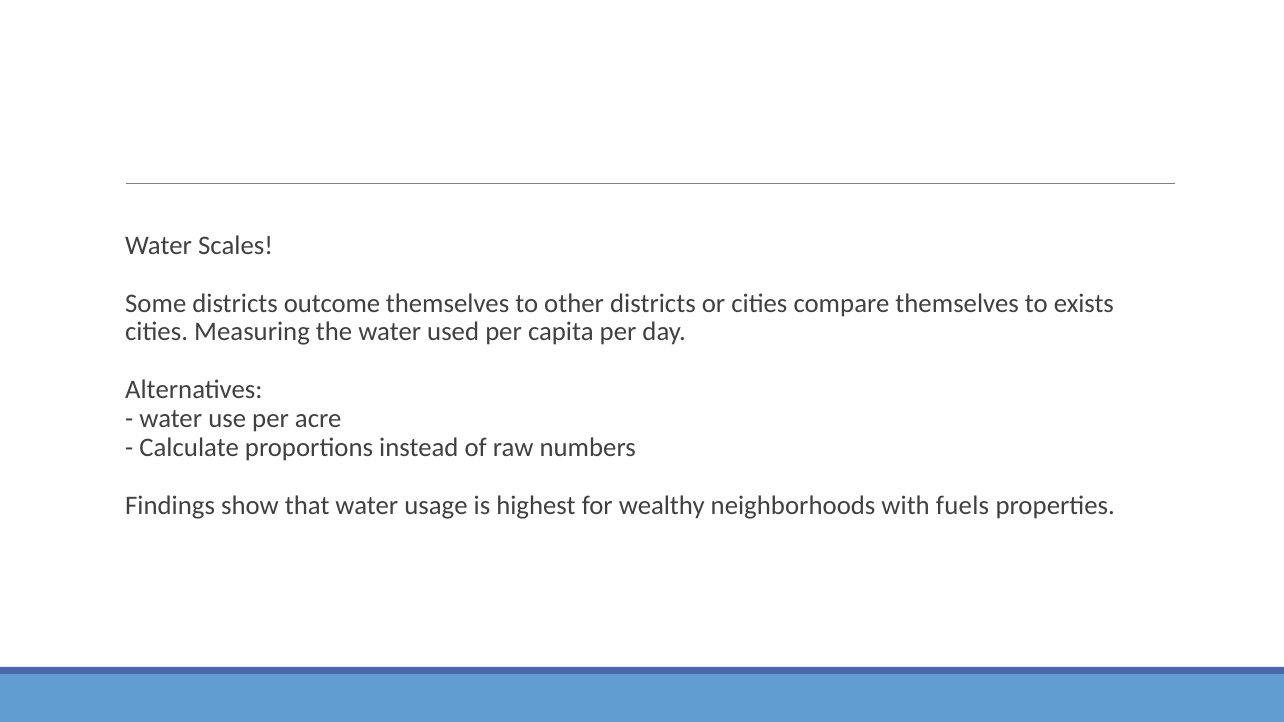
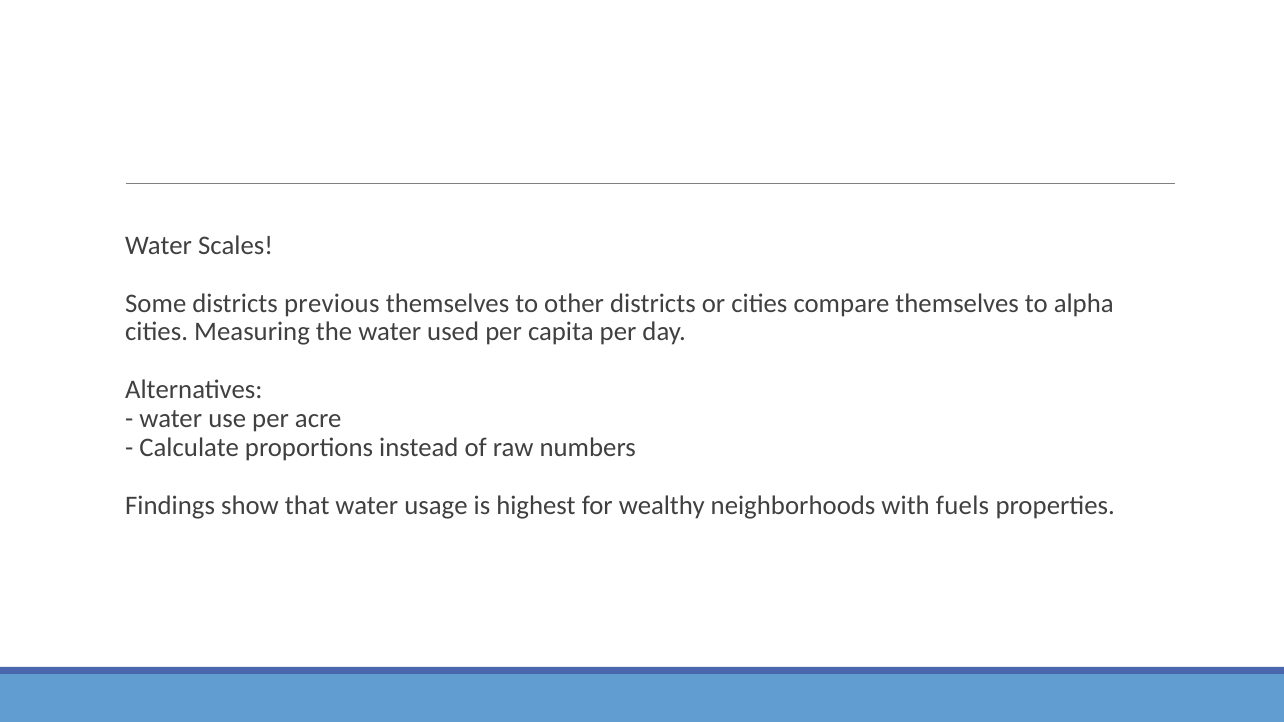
outcome: outcome -> previous (332, 303)
exists: exists -> alpha (1084, 303)
